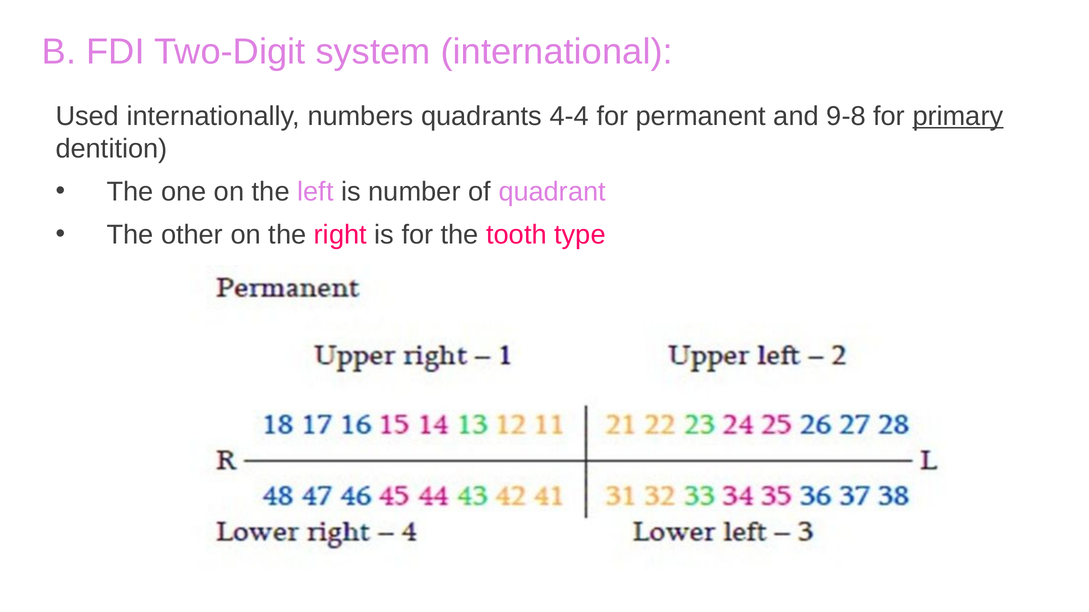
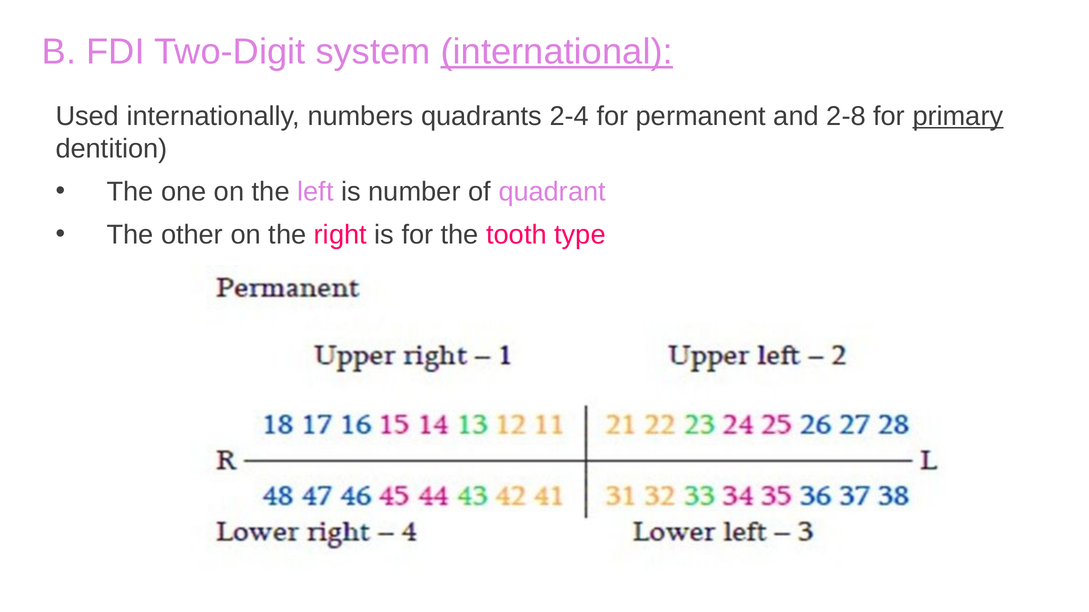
international underline: none -> present (557, 52)
4-4: 4-4 -> 2-4 (569, 116)
9-8: 9-8 -> 2-8 (846, 116)
